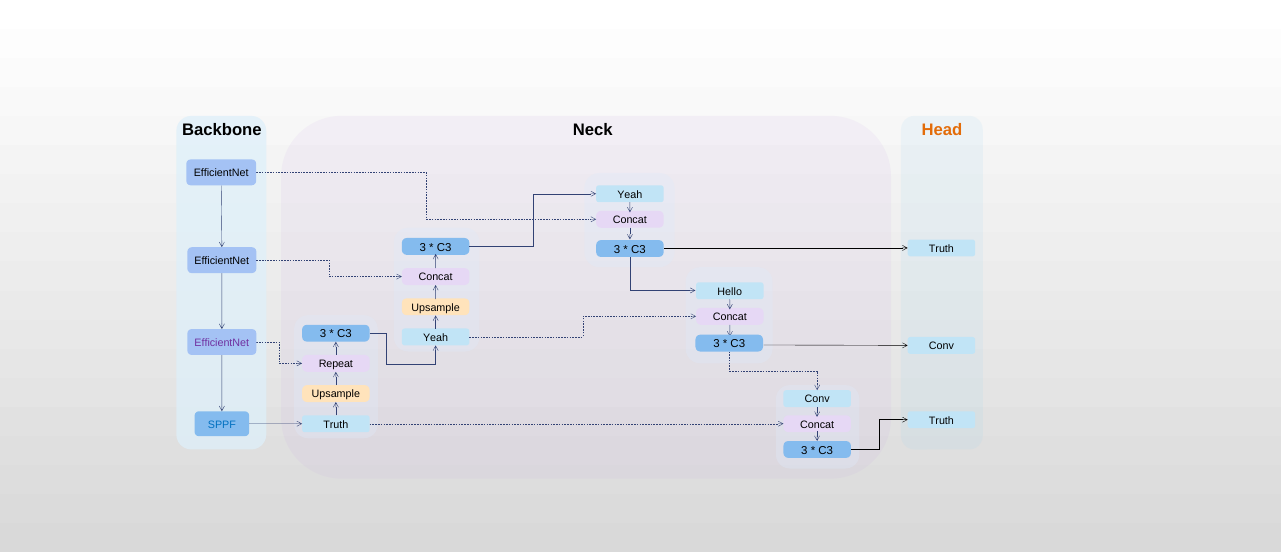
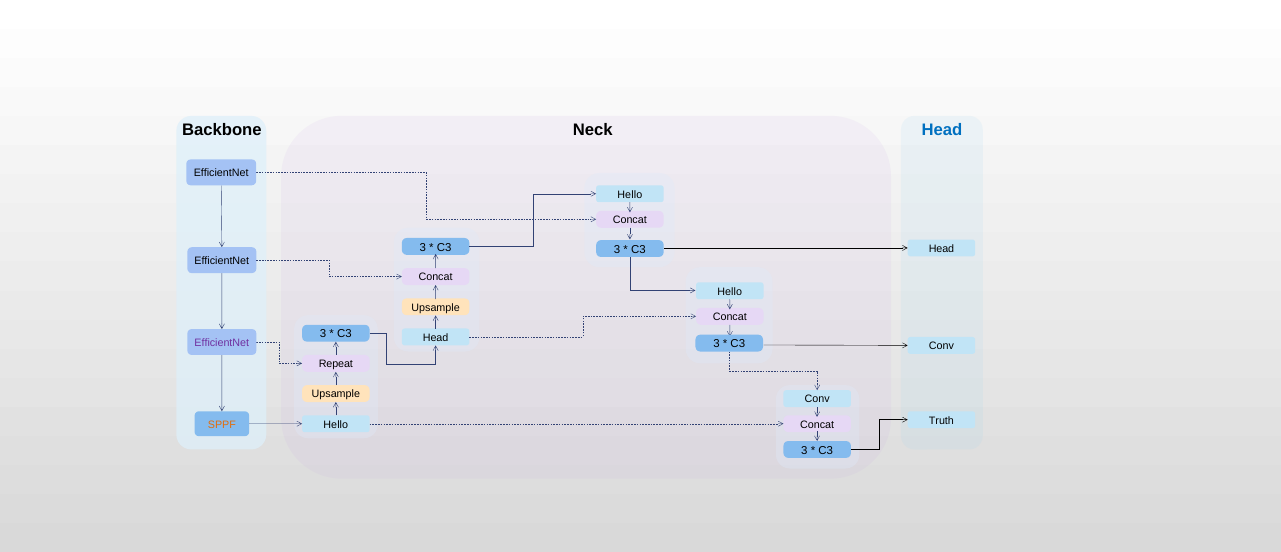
Head colour: orange -> blue (942, 130)
Yeah: Yeah -> Hello (630, 195)
Truth: Truth -> Head (941, 249)
Yeah: Yeah -> Head (436, 338)
SPPF colour: blue -> orange (222, 425)
Truth: Truth -> Hello (336, 425)
